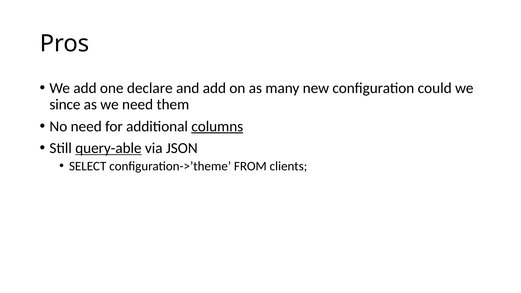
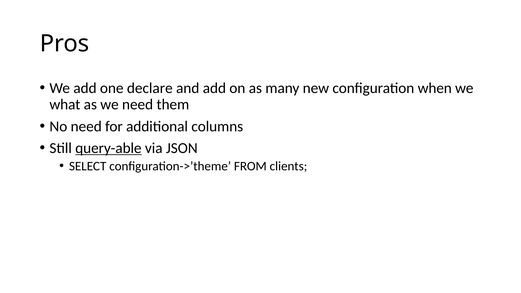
could: could -> when (435, 88)
since: since -> what (65, 105)
columns underline: present -> none (217, 126)
